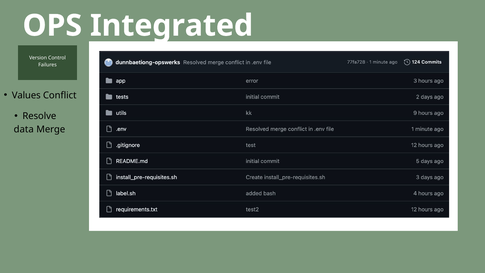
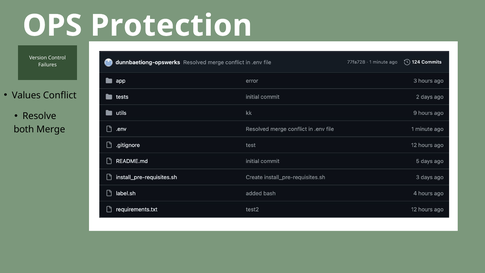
Integrated: Integrated -> Protection (171, 26)
data: data -> both (24, 129)
